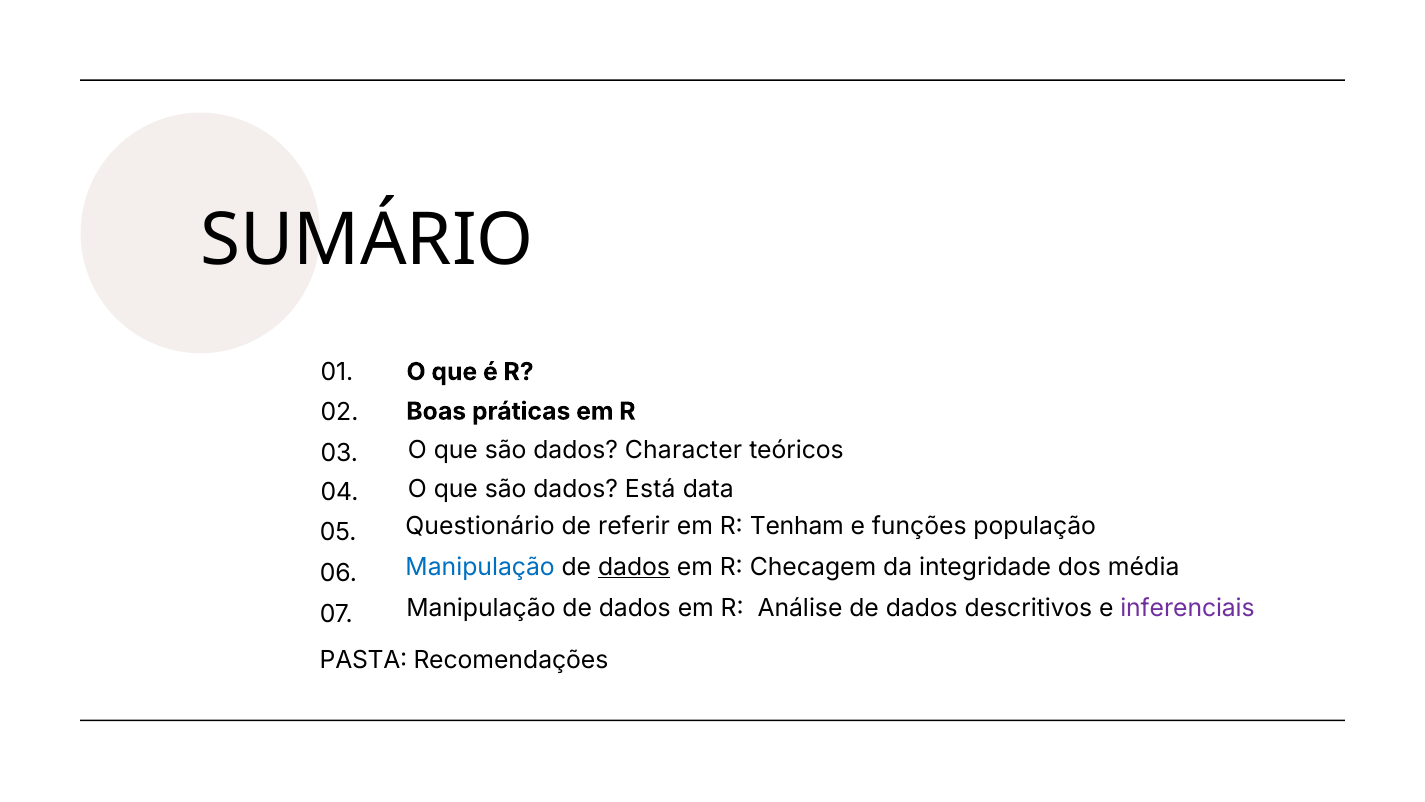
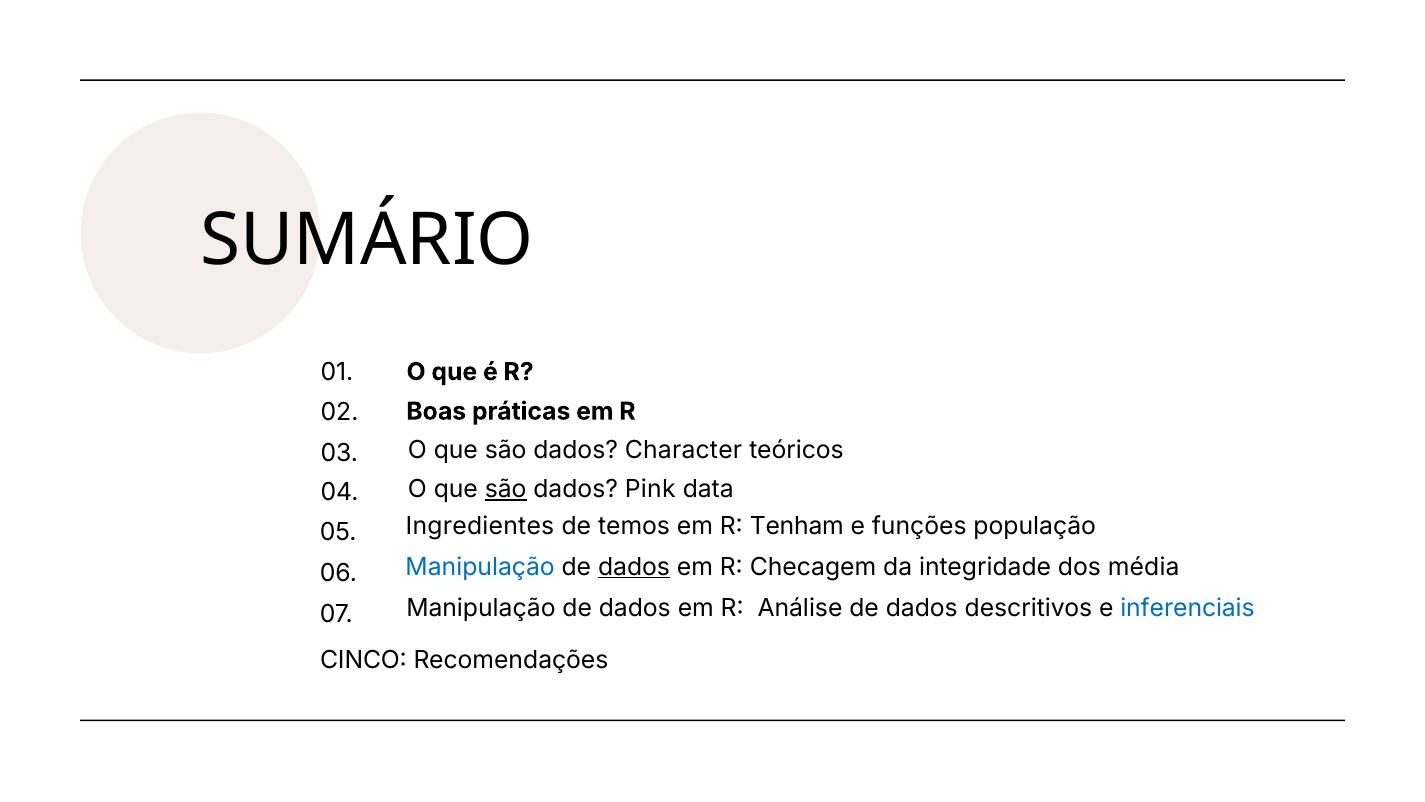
são underline: none -> present (506, 489)
Está: Está -> Pink (650, 489)
Questionário: Questionário -> Ingredientes (480, 526)
referir: referir -> temos (634, 526)
inferenciais colour: purple -> blue (1187, 608)
PASTA: PASTA -> CINCO (363, 660)
